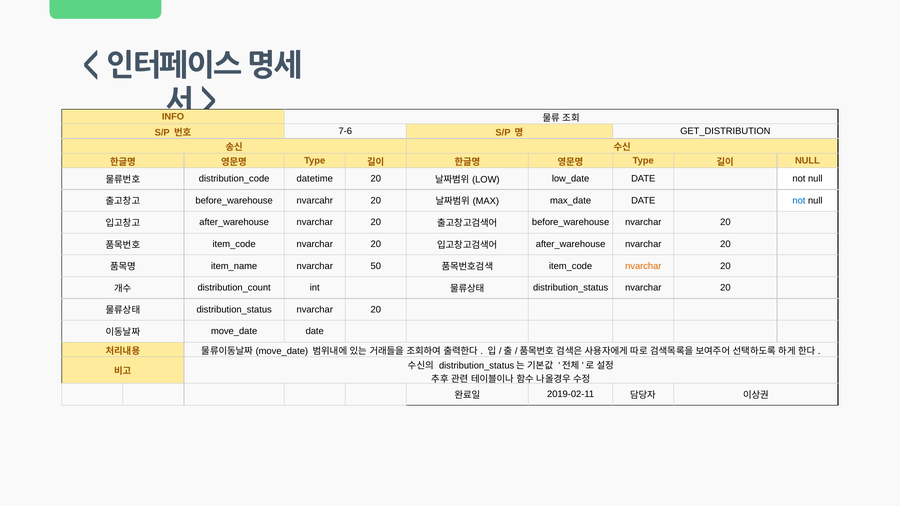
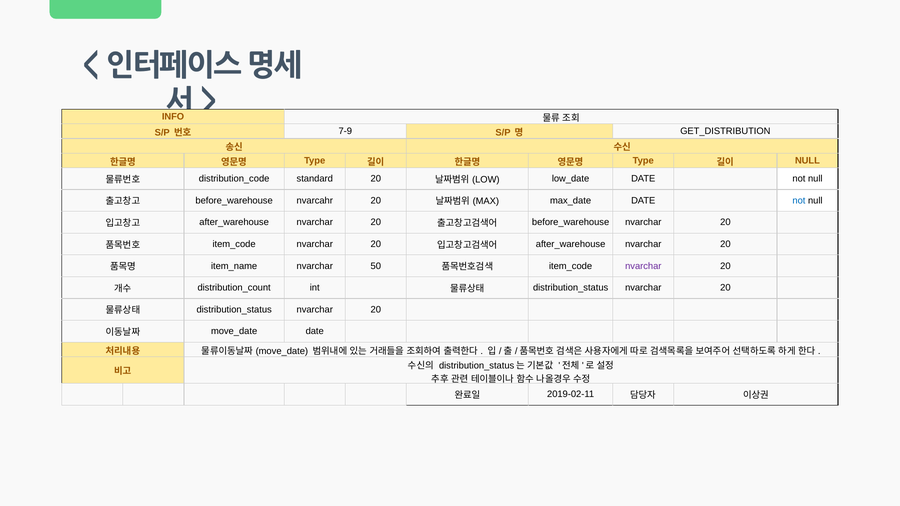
7-6: 7-6 -> 7-9 (345, 131)
datetime: datetime -> standard (315, 179)
nvarchar colour: orange -> purple (643, 266)
